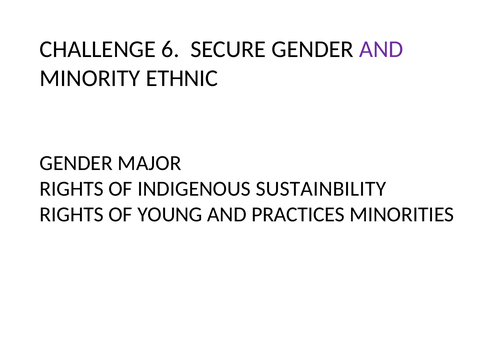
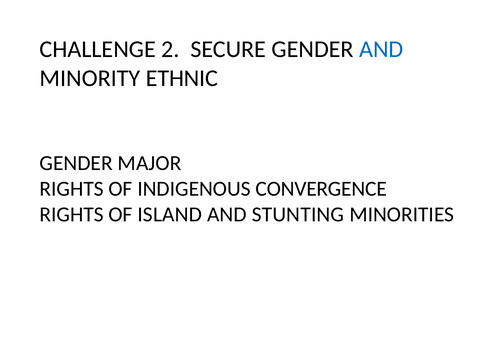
6: 6 -> 2 (170, 49)
AND colour: purple -> blue (381, 49)
SUSTAINBILITY: SUSTAINBILITY -> CONVERGENCE (321, 189)
YOUNG: YOUNG -> ISLAND (170, 215)
PRACTICES: PRACTICES -> STUNTING (298, 215)
